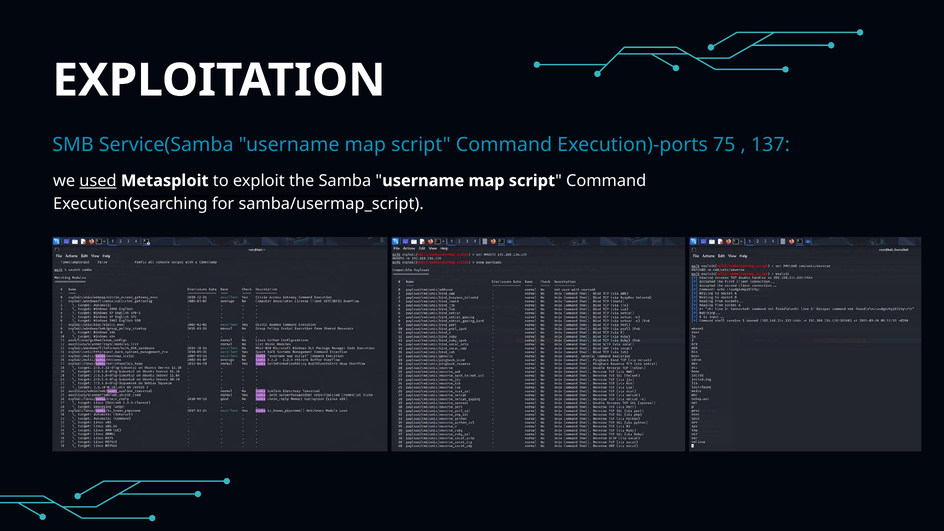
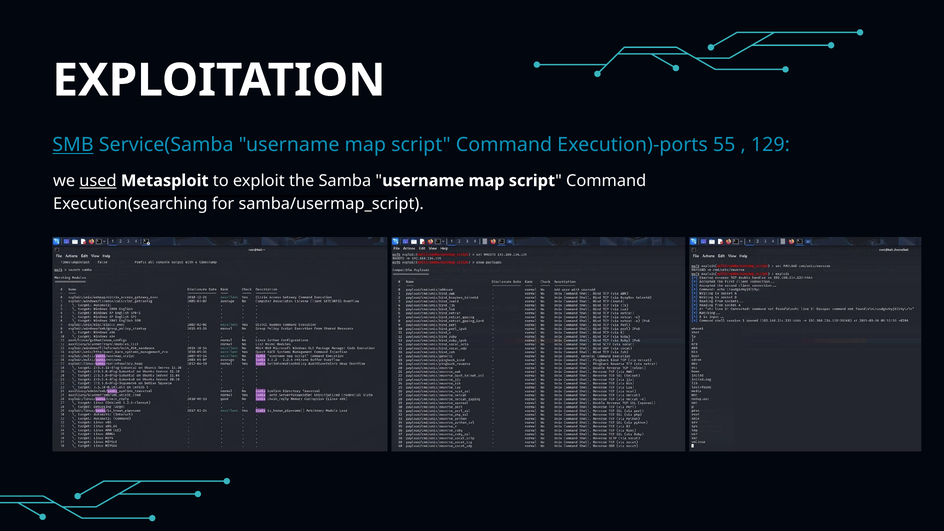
SMB underline: none -> present (73, 145)
75: 75 -> 55 (724, 145)
137: 137 -> 129 (770, 145)
